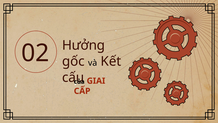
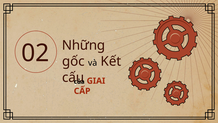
Hưởng: Hưởng -> Những (84, 45)
